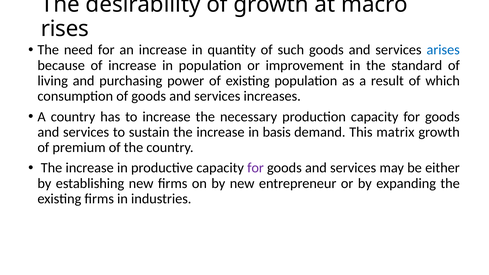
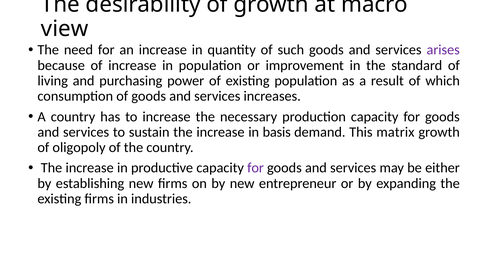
rises: rises -> view (65, 29)
arises colour: blue -> purple (443, 50)
premium: premium -> oligopoly (79, 147)
